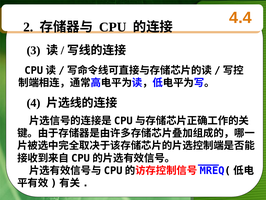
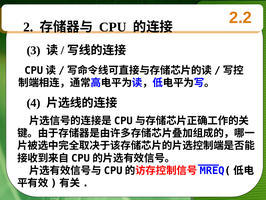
4.4: 4.4 -> 2.2 (240, 18)
